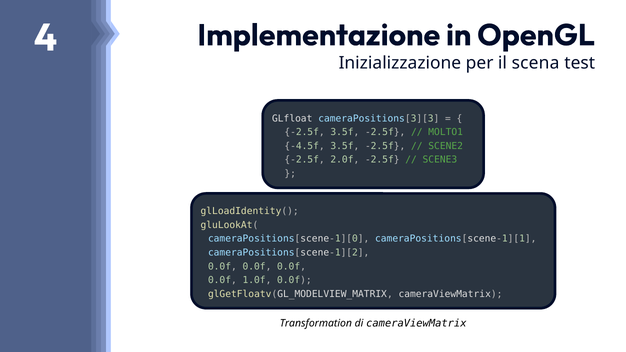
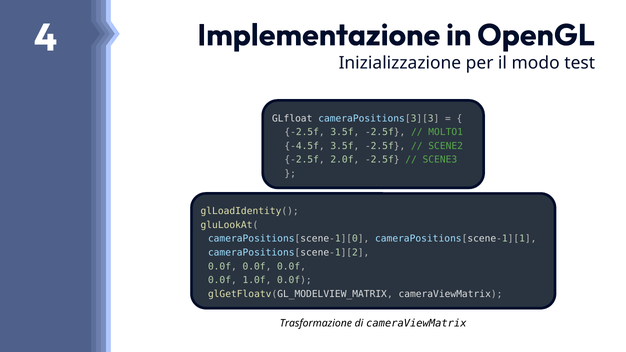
scena: scena -> modo (536, 63)
Transformation: Transformation -> Trasformazione (316, 323)
